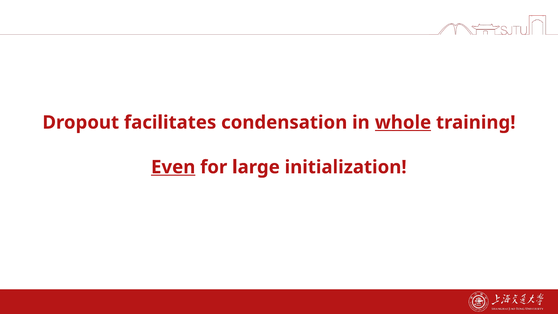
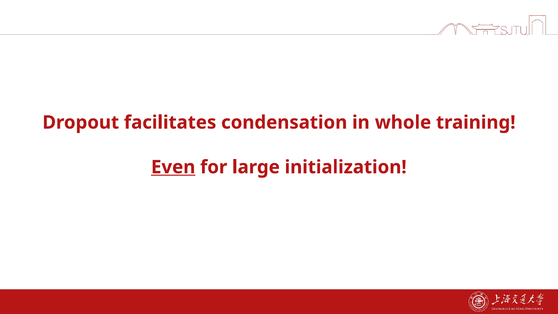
whole underline: present -> none (403, 122)
